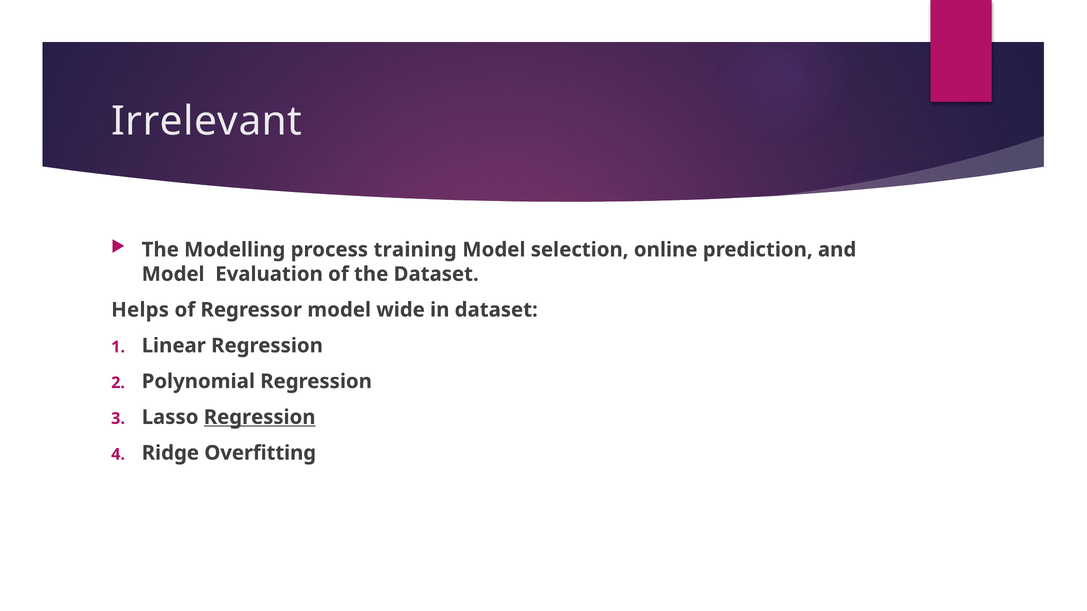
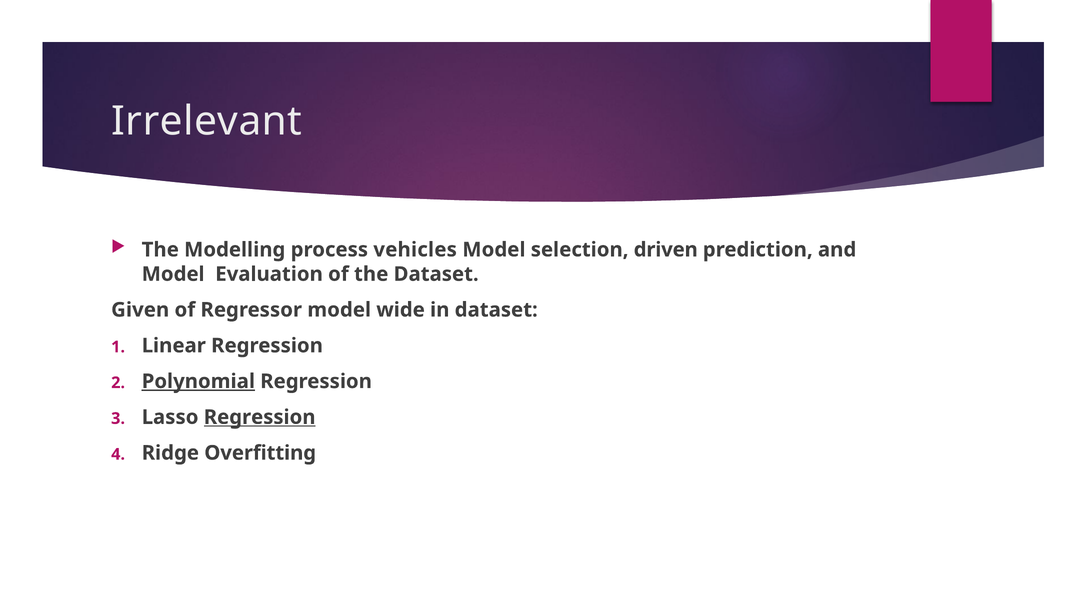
training: training -> vehicles (415, 250)
online: online -> driven (666, 250)
Helps: Helps -> Given (140, 310)
Polynomial underline: none -> present (198, 382)
